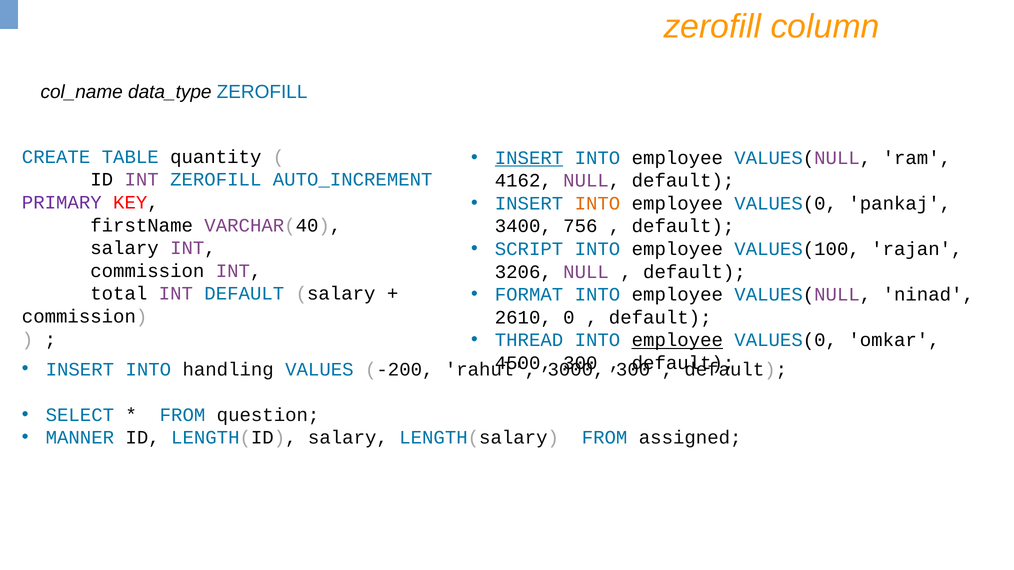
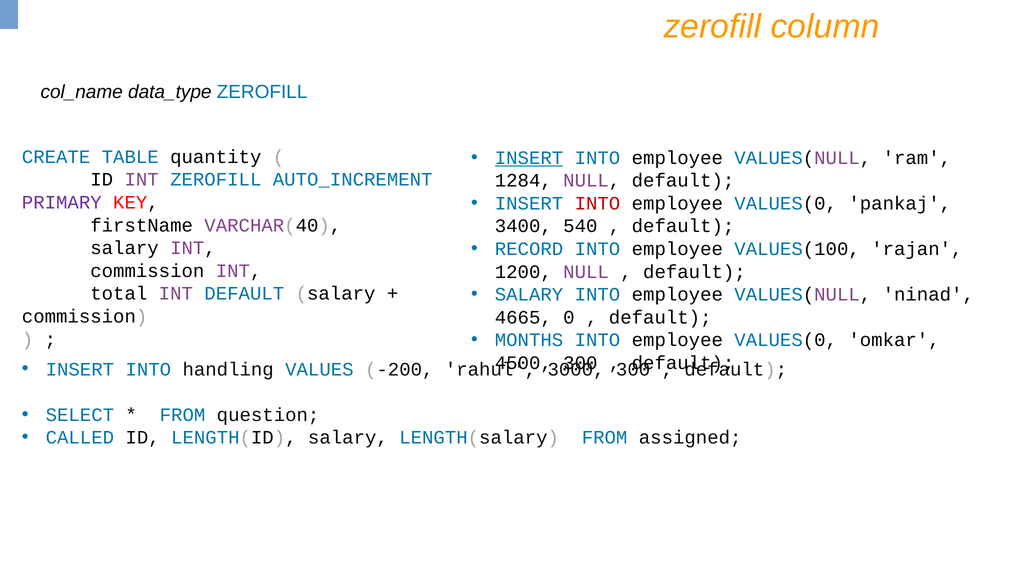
4162: 4162 -> 1284 (523, 181)
INTO colour: orange -> red (597, 204)
756: 756 -> 540 (580, 226)
SCRIPT: SCRIPT -> RECORD (529, 249)
3206: 3206 -> 1200 (523, 272)
FORMAT: FORMAT -> SALARY (529, 295)
2610: 2610 -> 4665 (523, 318)
THREAD: THREAD -> MONTHS (529, 340)
employee underline: present -> none (677, 340)
MANNER: MANNER -> CALLED (80, 438)
